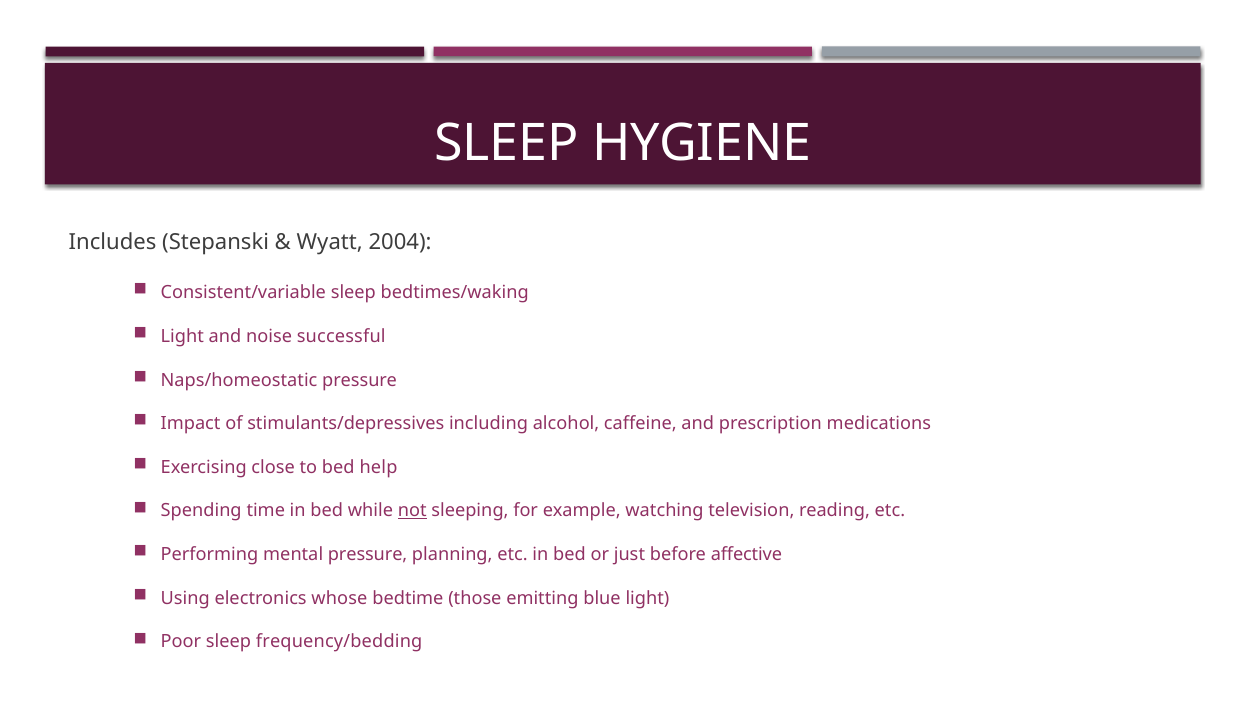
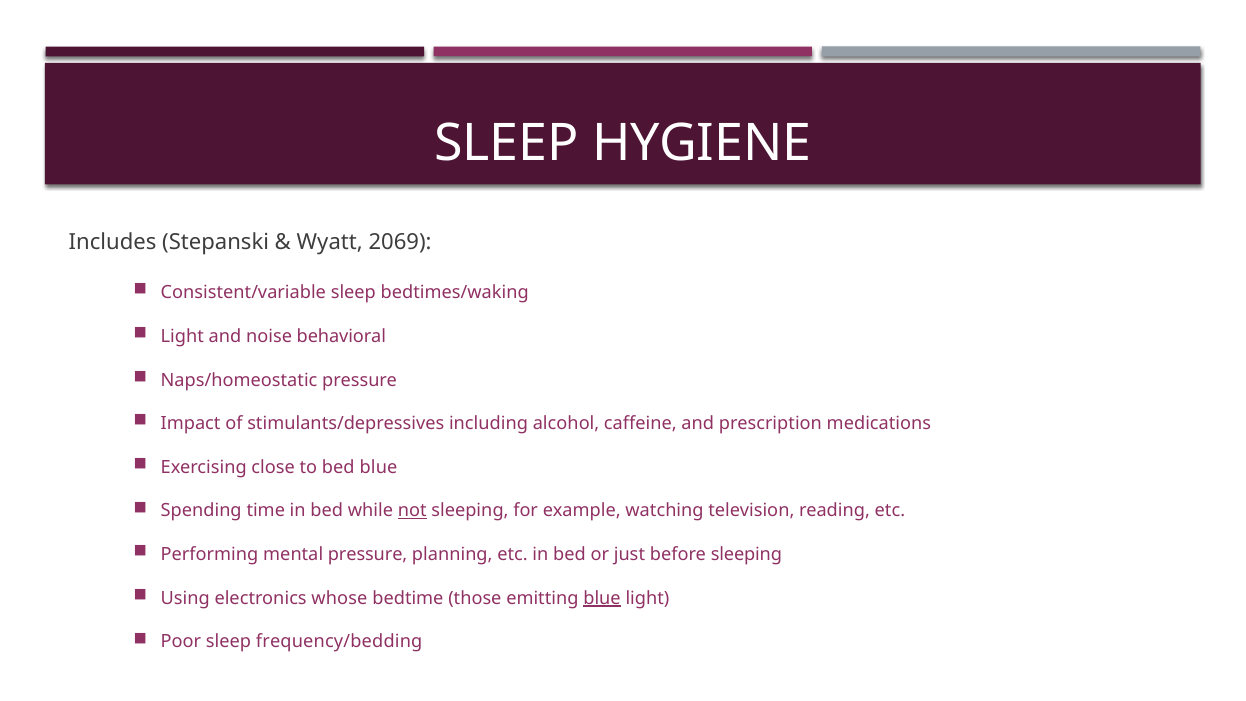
2004: 2004 -> 2069 (400, 242)
successful: successful -> behavioral (341, 336)
bed help: help -> blue (379, 467)
before affective: affective -> sleeping (746, 554)
blue underline: none -> present (602, 598)
